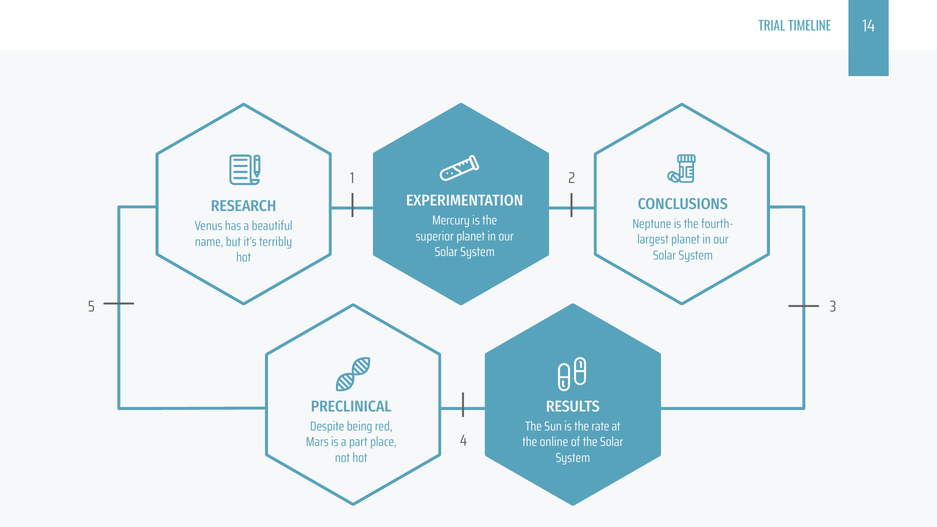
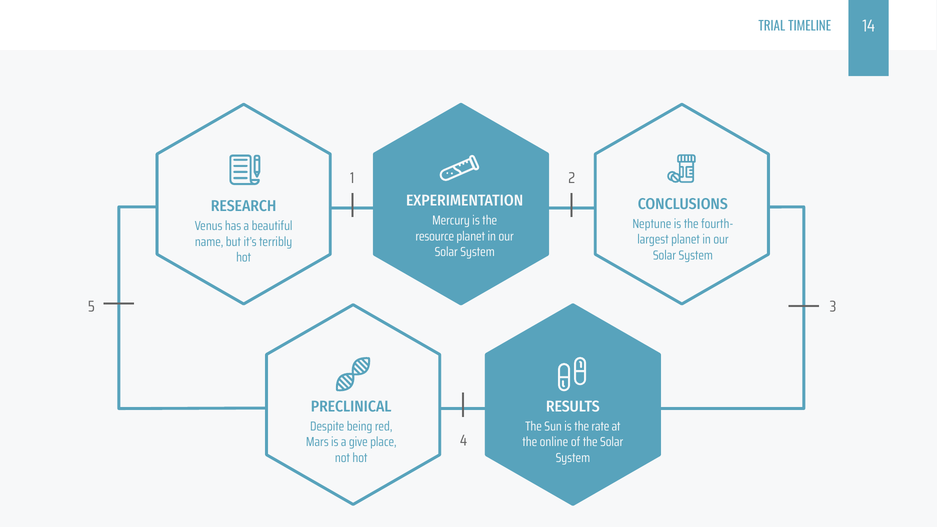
superior: superior -> resource (435, 236)
part: part -> give (358, 442)
